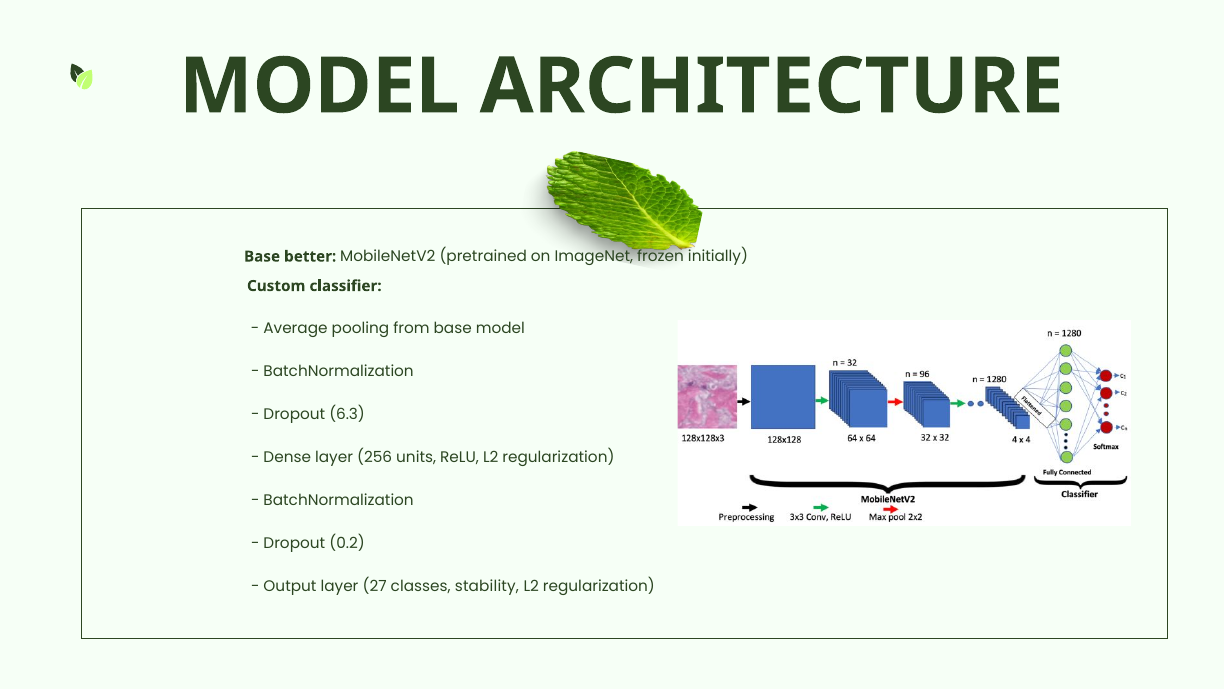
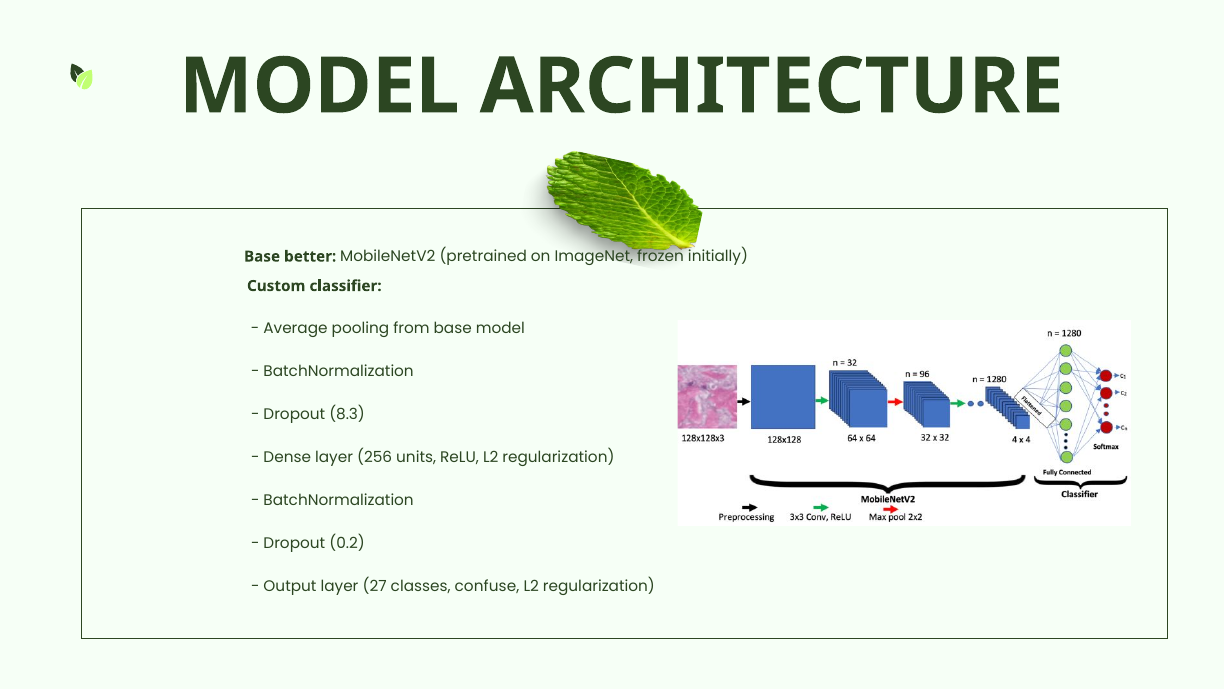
6.3: 6.3 -> 8.3 (347, 414)
stability: stability -> confuse (487, 586)
